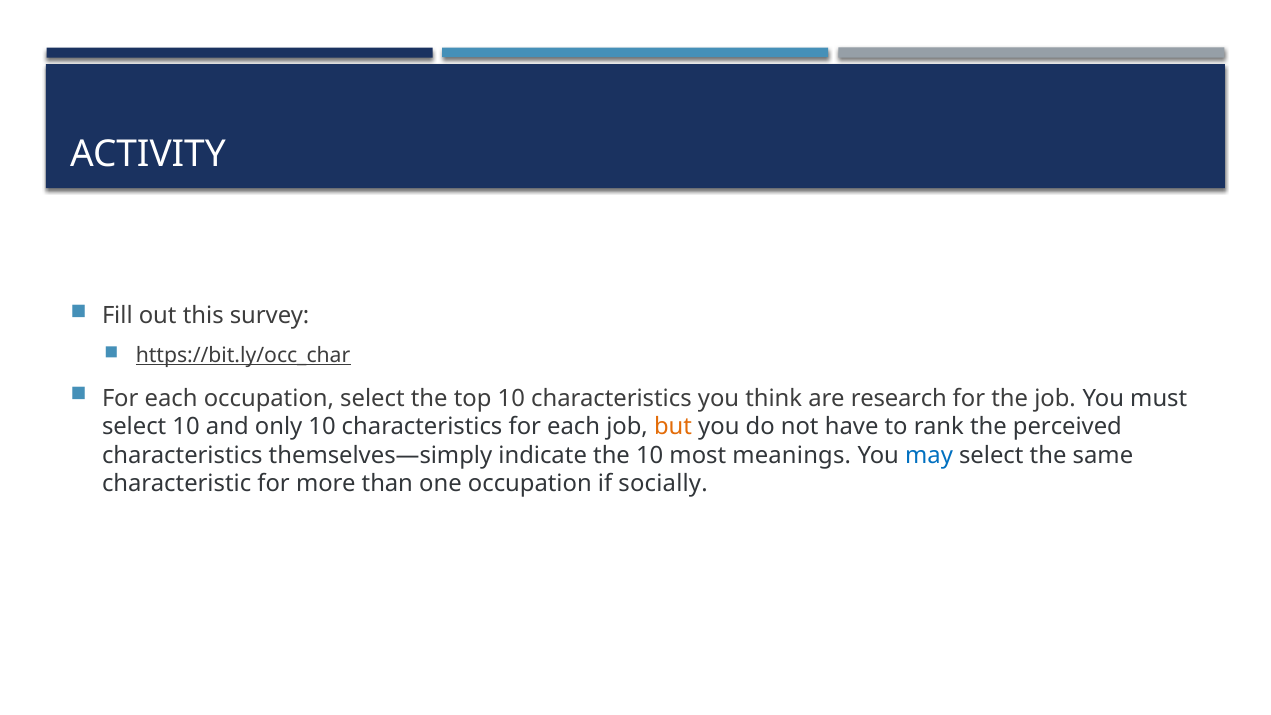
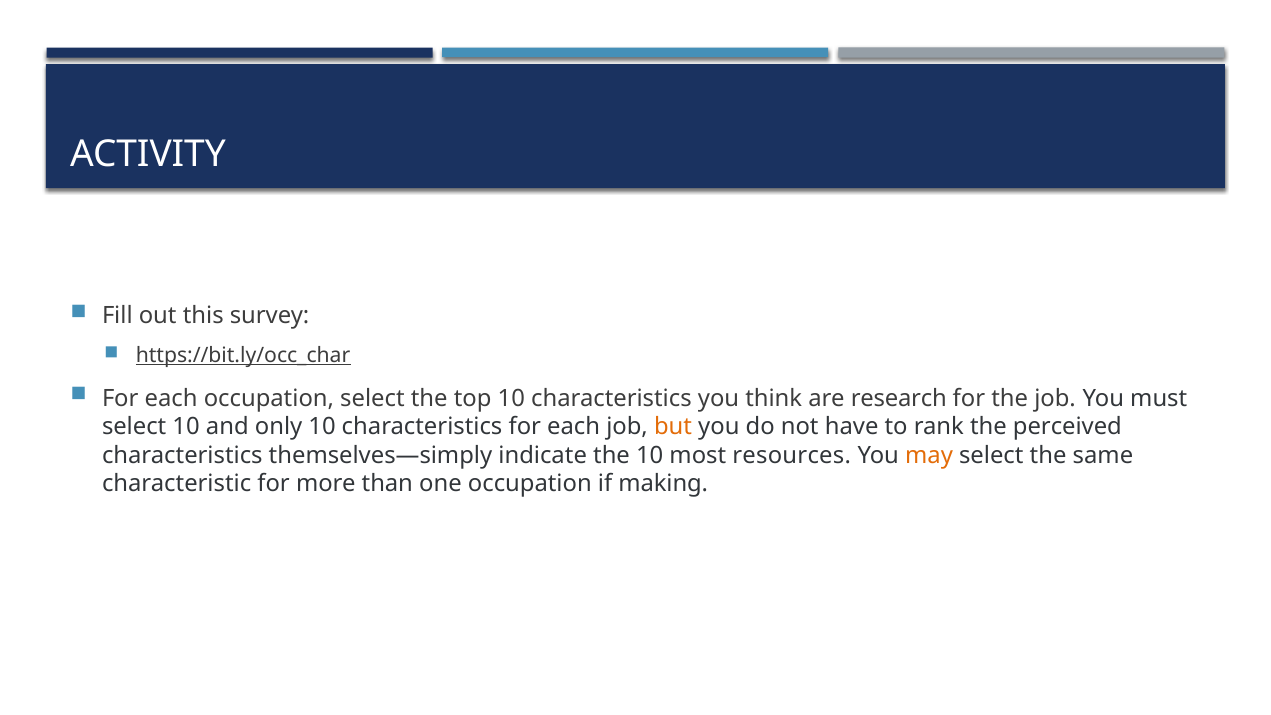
meanings: meanings -> resources (792, 455)
may colour: blue -> orange (929, 455)
socially: socially -> making (663, 484)
